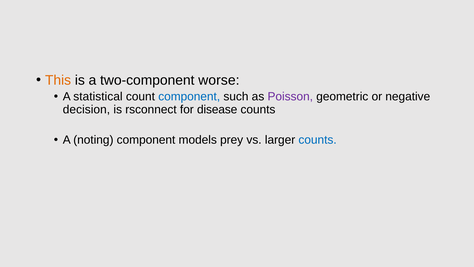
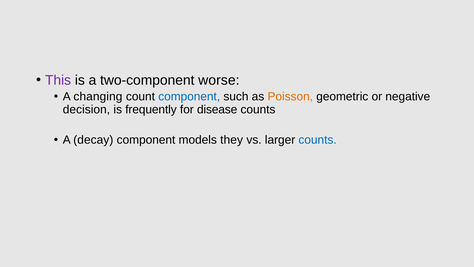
This colour: orange -> purple (58, 80)
statistical: statistical -> changing (98, 96)
Poisson colour: purple -> orange (290, 96)
rsconnect: rsconnect -> frequently (151, 109)
noting: noting -> decay (93, 140)
prey: prey -> they (232, 140)
